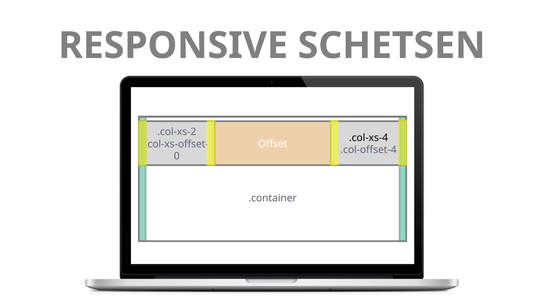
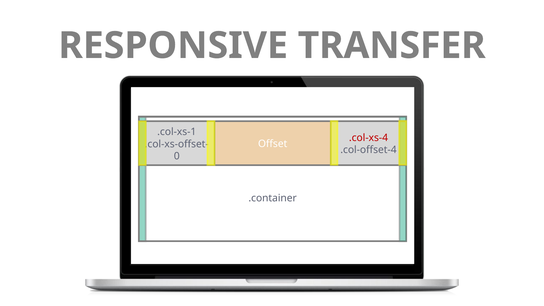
SCHETSEN: SCHETSEN -> TRANSFER (392, 46)
.col-xs-2: .col-xs-2 -> .col-xs-1 (177, 132)
.col-xs-4 colour: black -> red (368, 138)
